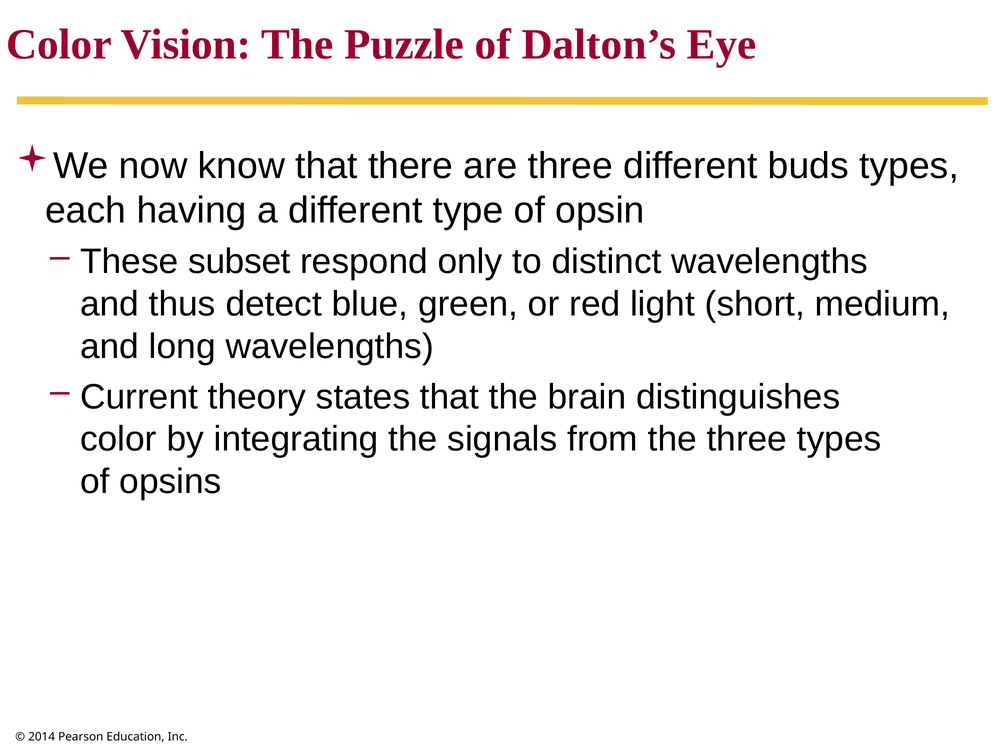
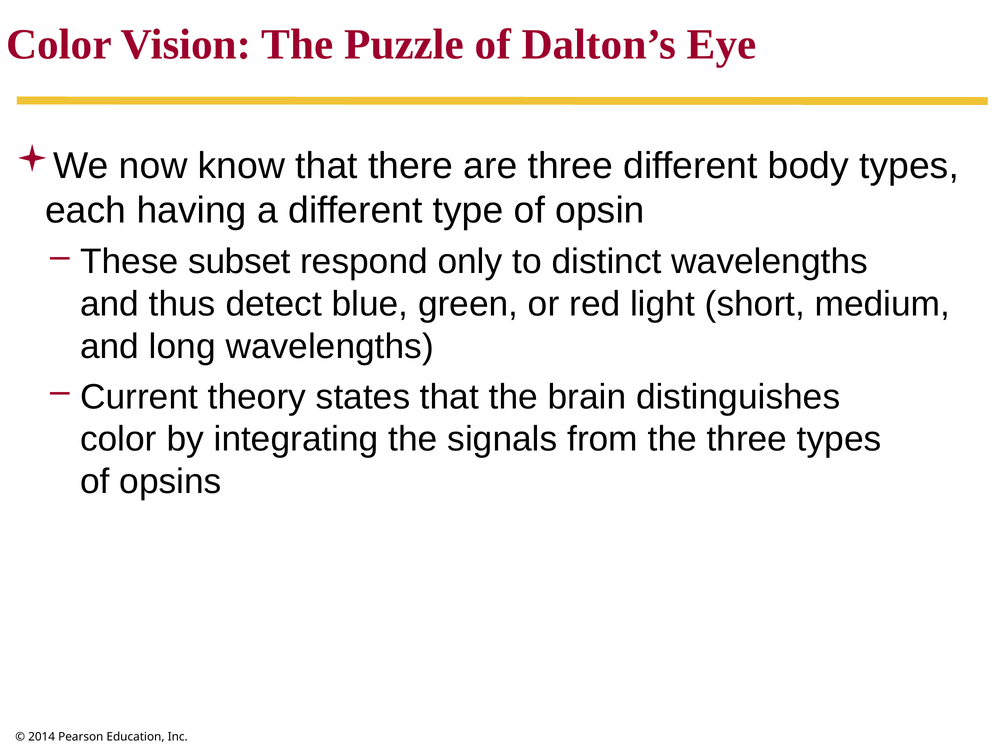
buds: buds -> body (808, 166)
